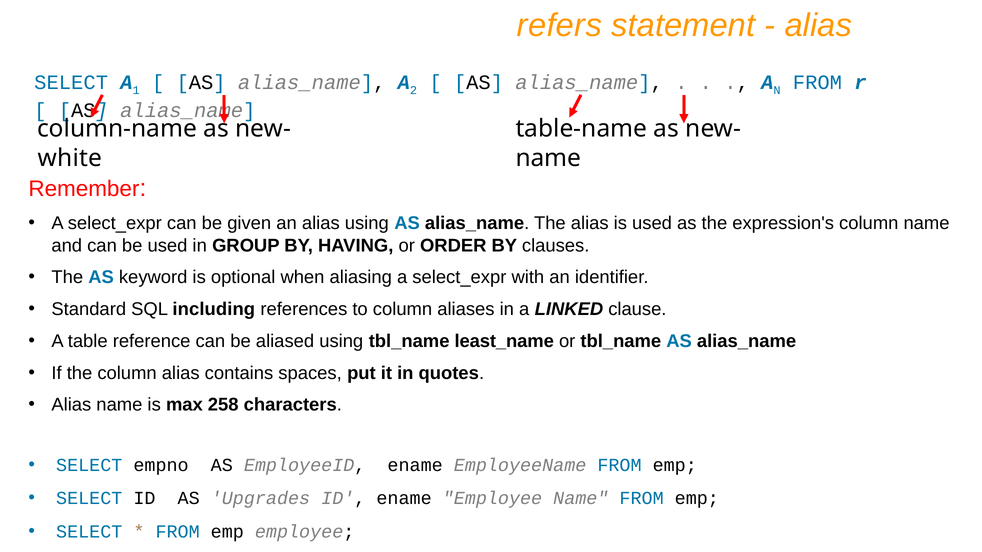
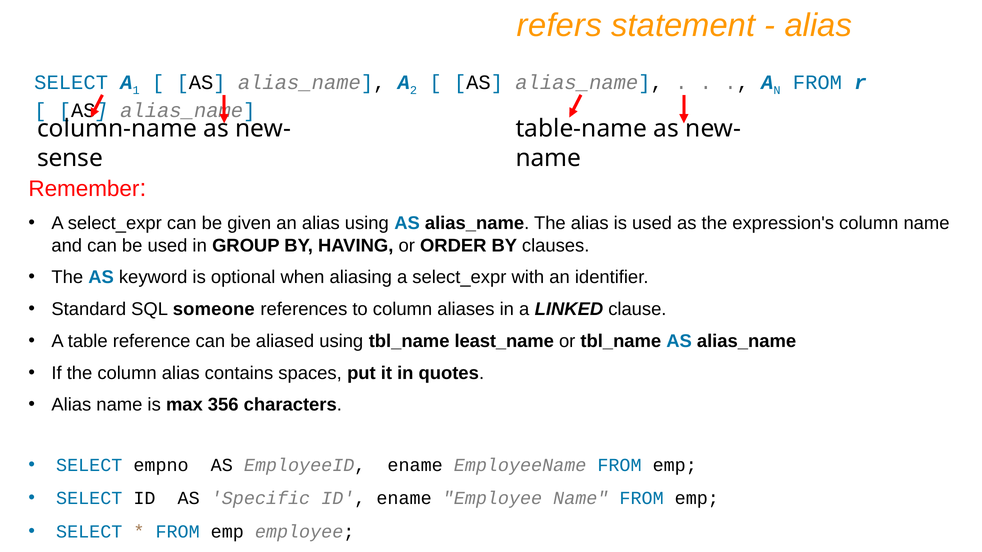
white: white -> sense (70, 158)
including: including -> someone (214, 309)
258: 258 -> 356 (223, 405)
Upgrades: Upgrades -> Specific (260, 499)
